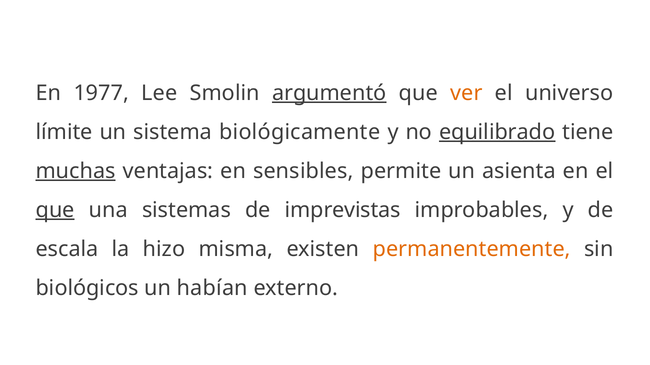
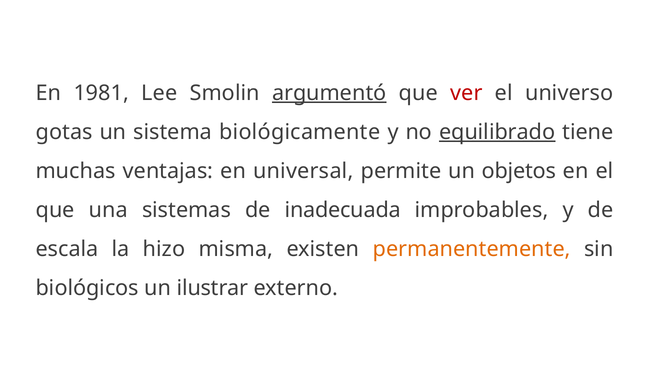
1977: 1977 -> 1981 (101, 93)
ver colour: orange -> red (466, 93)
límite: límite -> gotas (64, 132)
muchas underline: present -> none (76, 171)
sensibles: sensibles -> universal (303, 171)
asienta: asienta -> objetos (519, 171)
que underline: present -> none (55, 210)
imprevistas: imprevistas -> inadecuada (343, 210)
habían: habían -> ilustrar (213, 288)
